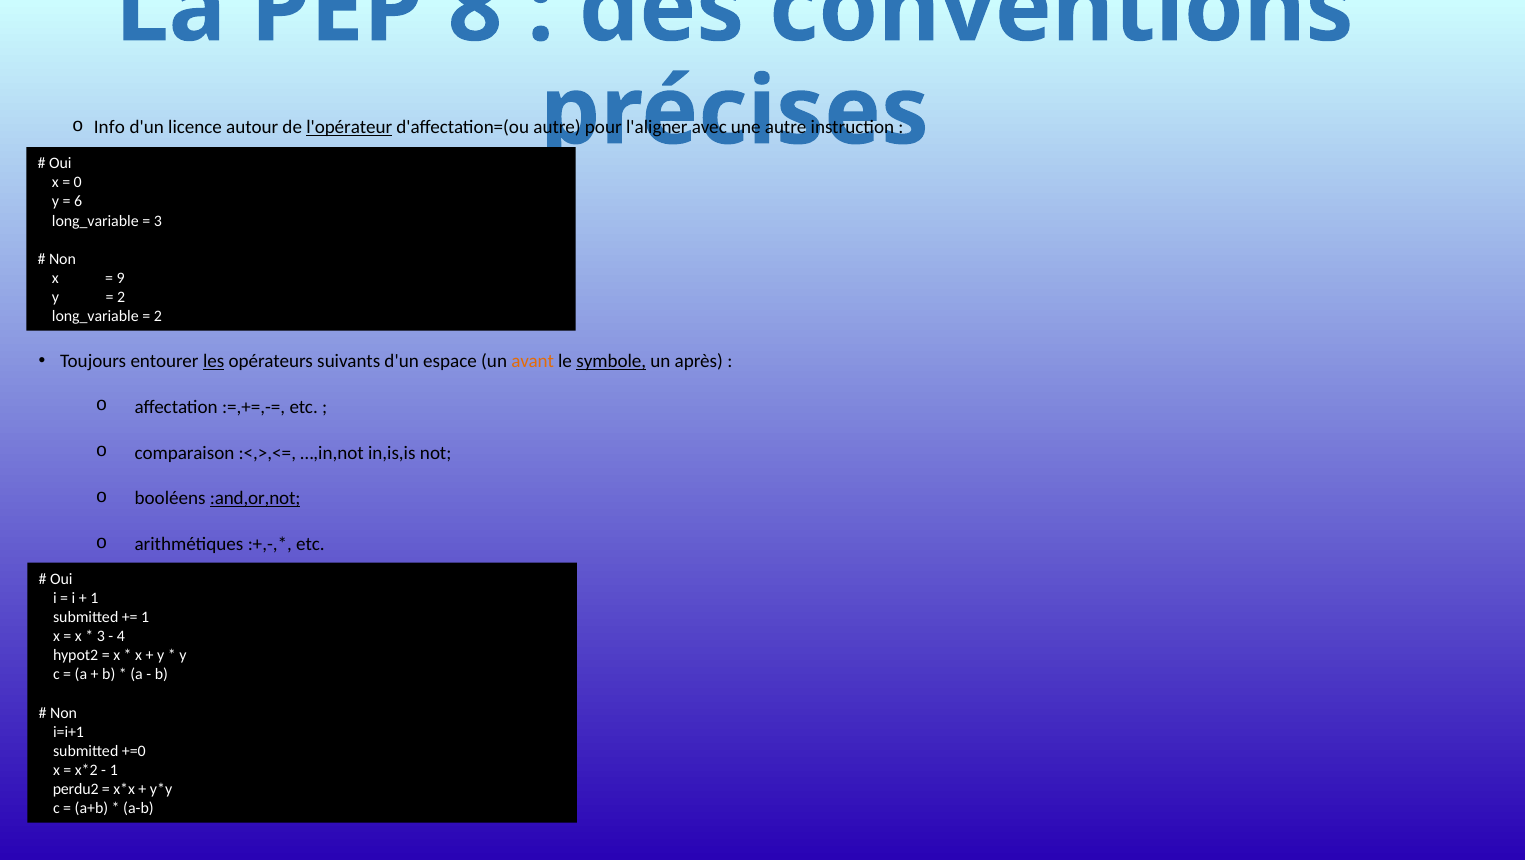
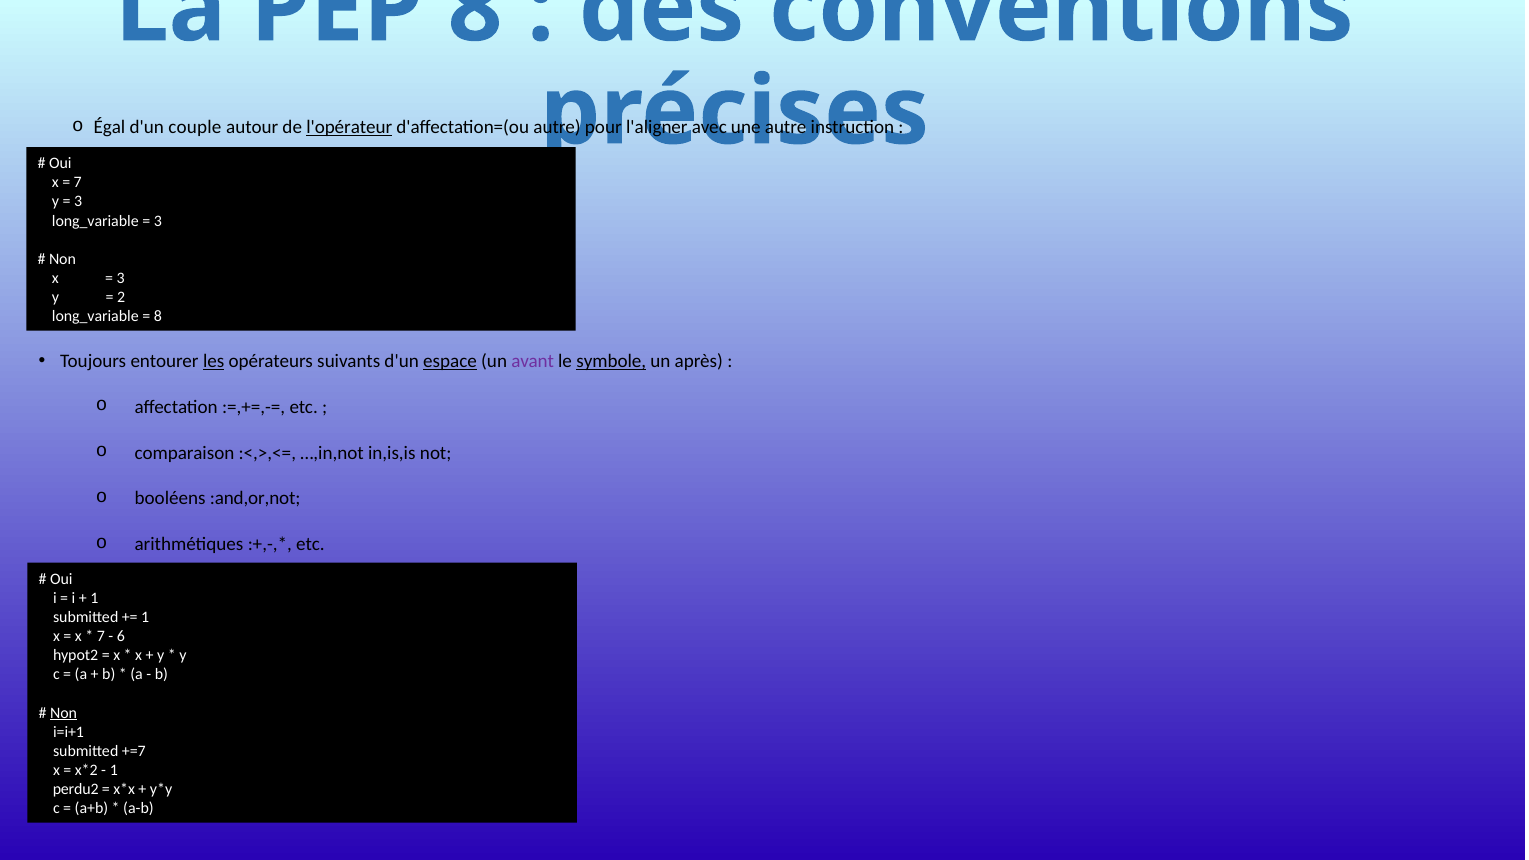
Info: Info -> Égal (110, 128)
licence: licence -> couple (195, 128)
0: 0 -> 7 (78, 183)
6: 6 -> 3 (78, 202)
9: 9 -> 3 (121, 278)
2: 2 -> 8 (158, 317)
espace underline: none -> present (450, 361)
avant colour: orange -> purple (533, 361)
:and,or,not underline: present -> none (255, 499)
3: 3 -> 7 (101, 636)
4: 4 -> 6 (121, 636)
Non underline: none -> present (64, 713)
+=0: +=0 -> +=7 (134, 751)
